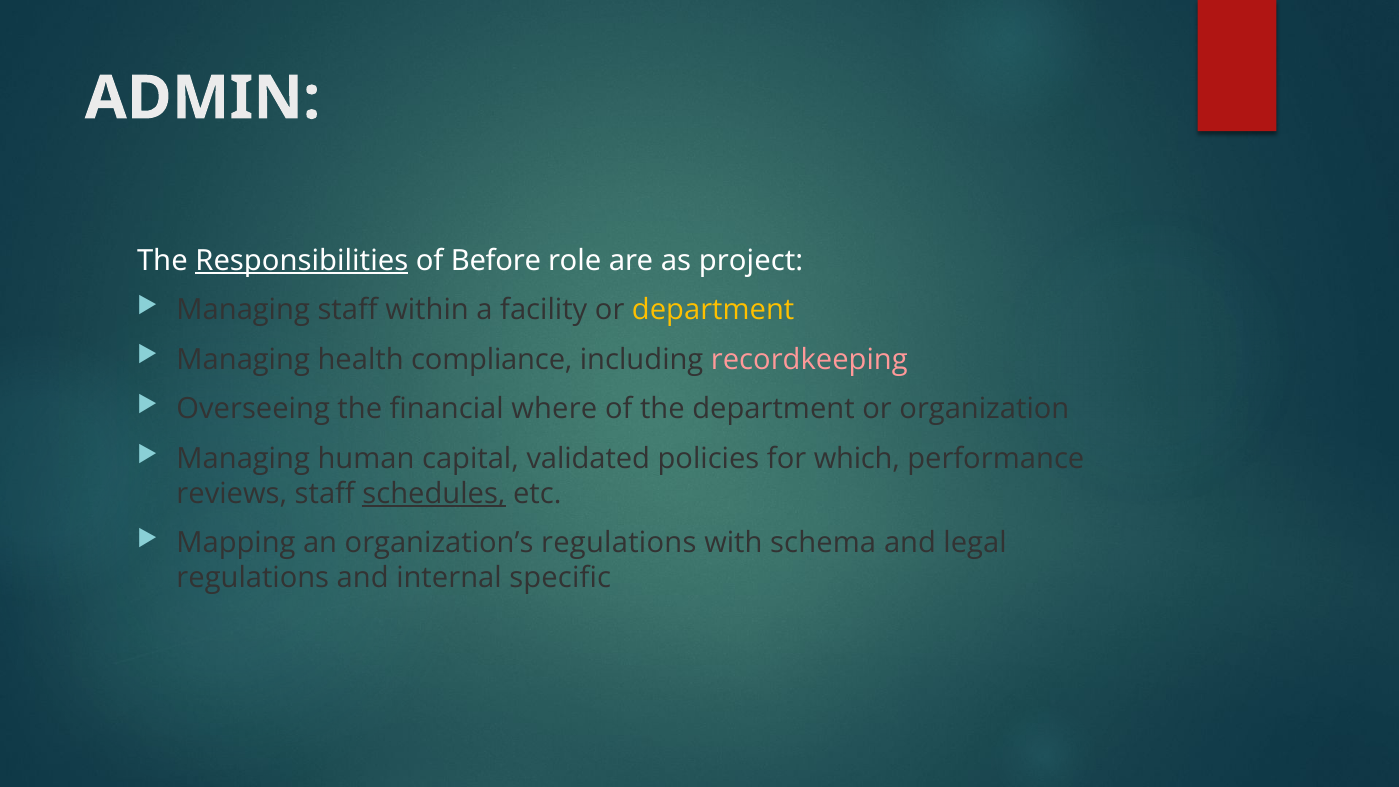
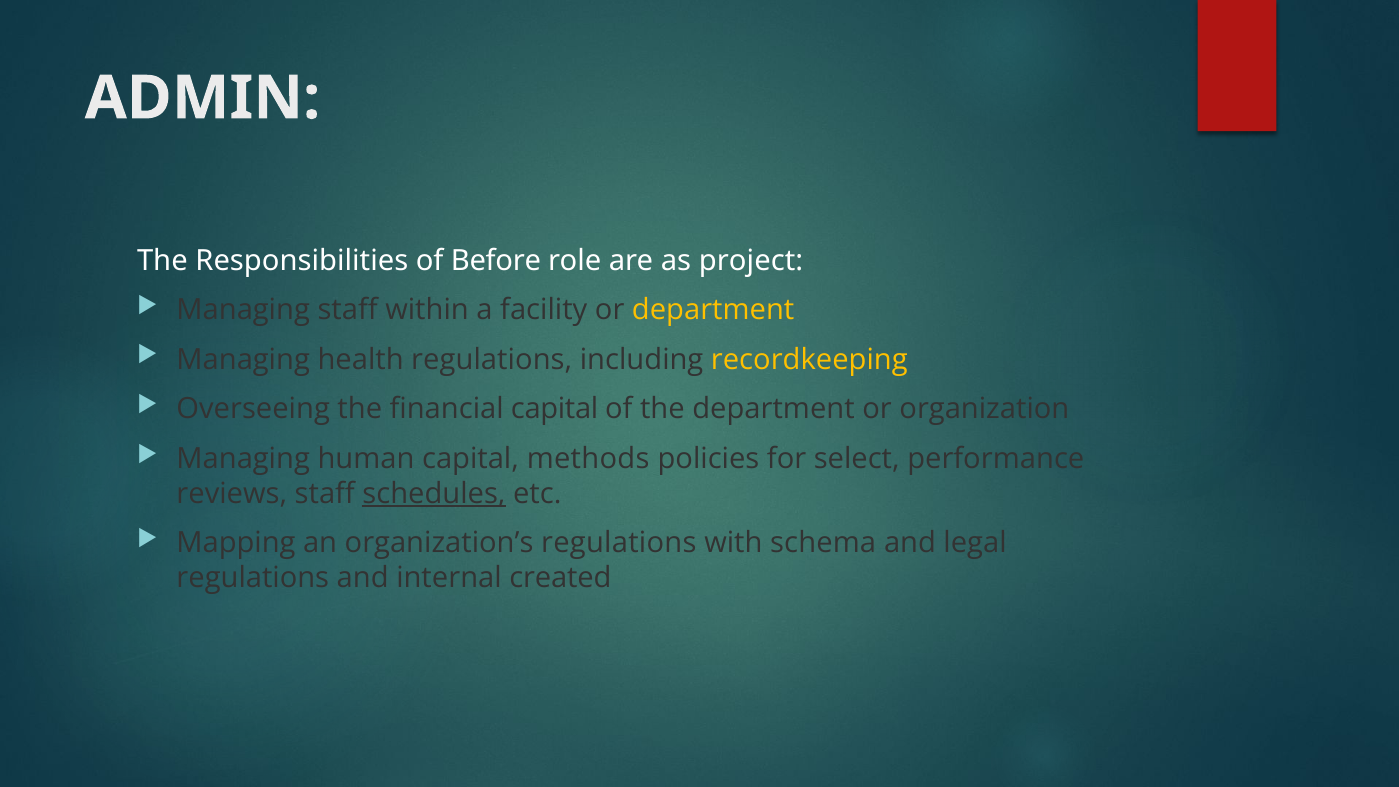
Responsibilities underline: present -> none (302, 260)
health compliance: compliance -> regulations (492, 360)
recordkeeping colour: pink -> yellow (809, 360)
financial where: where -> capital (555, 409)
validated: validated -> methods (588, 459)
which: which -> select (857, 459)
specific: specific -> created (560, 578)
